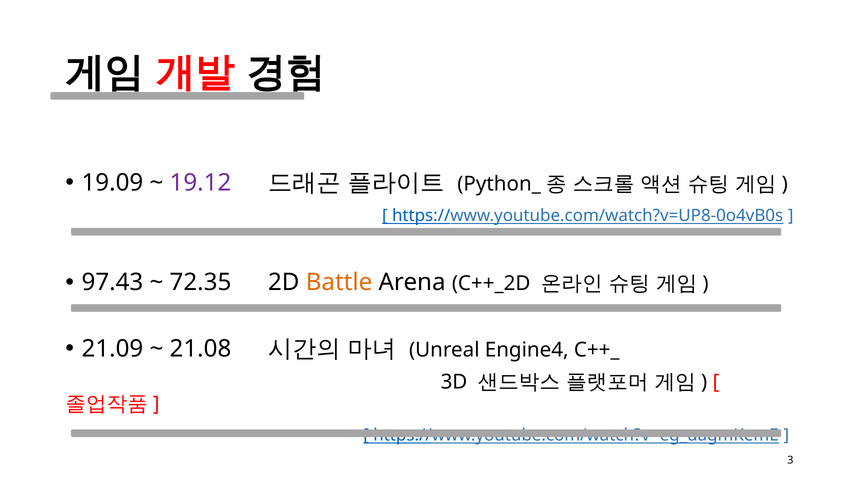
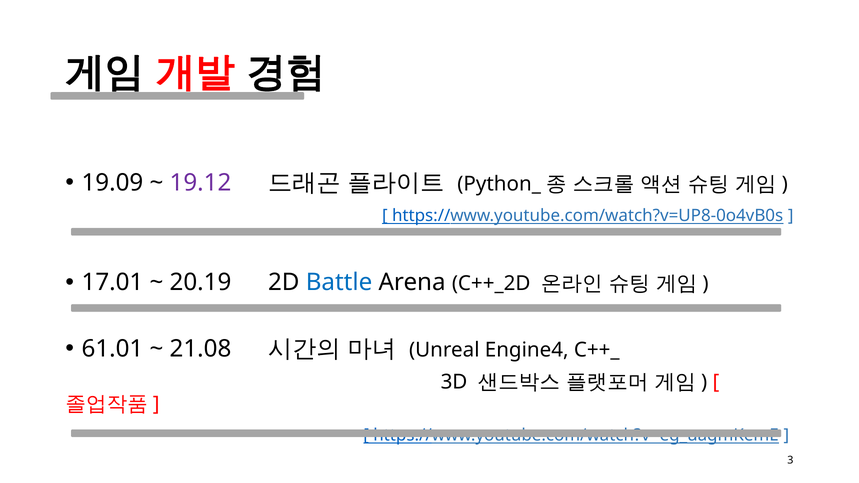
97.43: 97.43 -> 17.01 (112, 283)
72.35: 72.35 -> 20.19 (200, 283)
Battle colour: orange -> blue (339, 283)
21.09: 21.09 -> 61.01 (112, 349)
